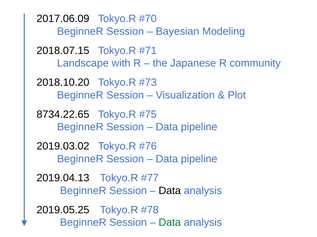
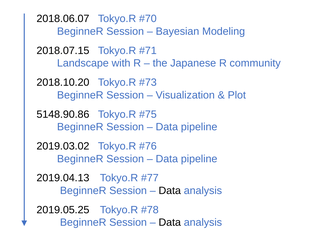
2017.06.09: 2017.06.09 -> 2018.06.07 (63, 19)
8734.22.65: 8734.22.65 -> 5148.90.86 (63, 115)
Data colour: green -> black (170, 223)
